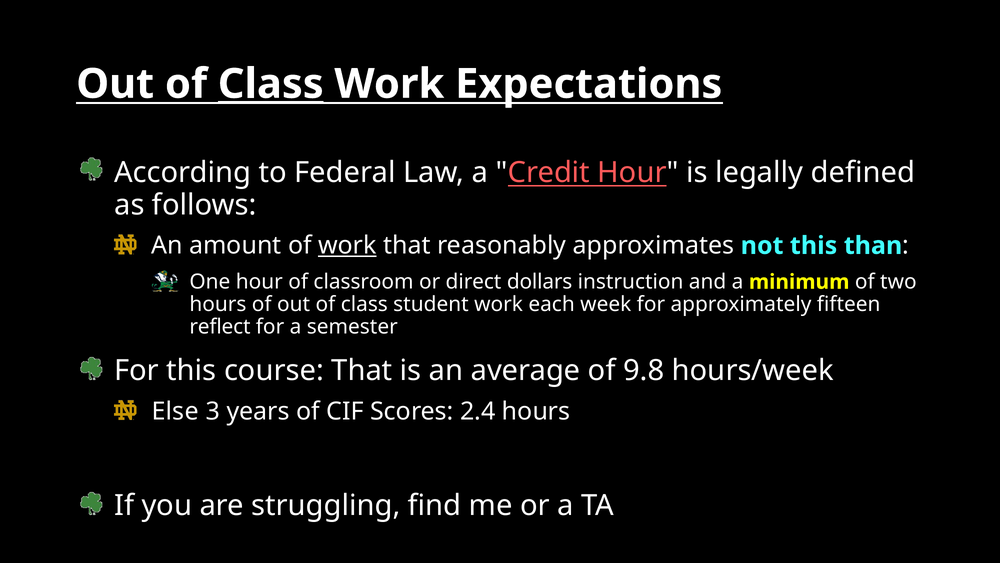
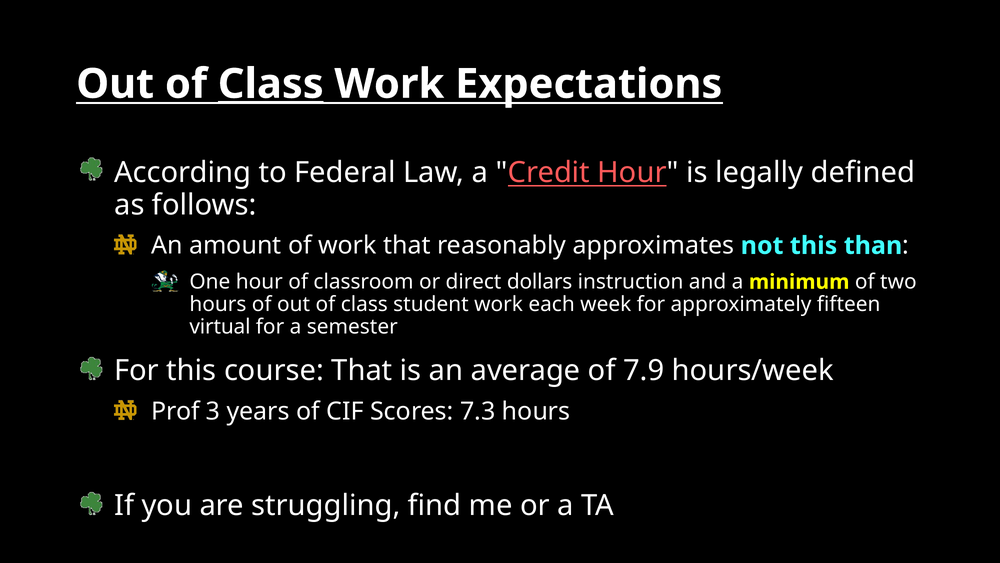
work underline: present -> none (347, 245)
reflect: reflect -> virtual (220, 327)
9.8: 9.8 -> 7.9 (644, 370)
Else: Else -> Prof (175, 411)
2.4: 2.4 -> 7.3 (478, 411)
